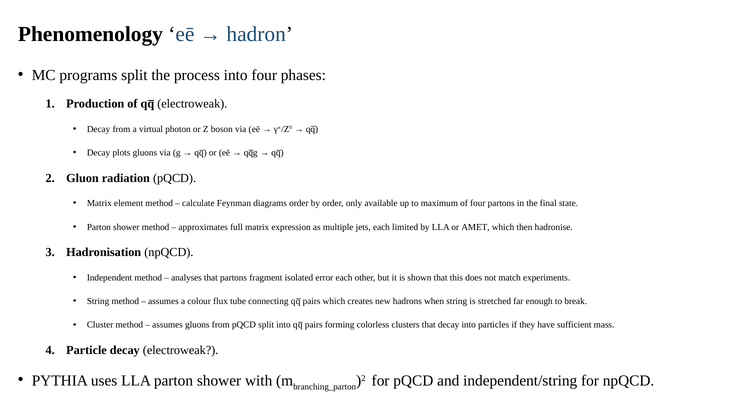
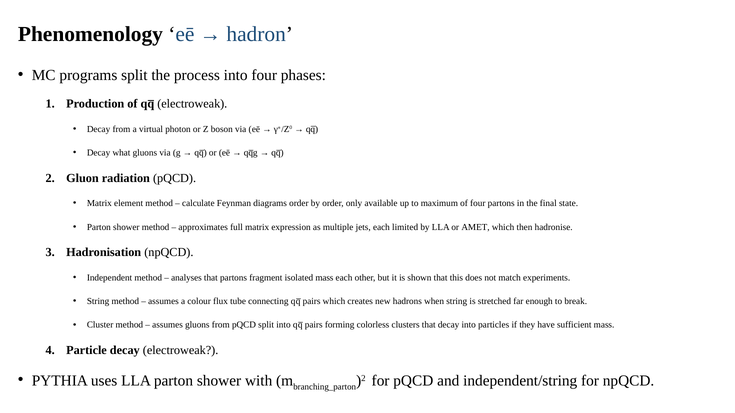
plots: plots -> what (121, 153)
isolated error: error -> mass (324, 278)
